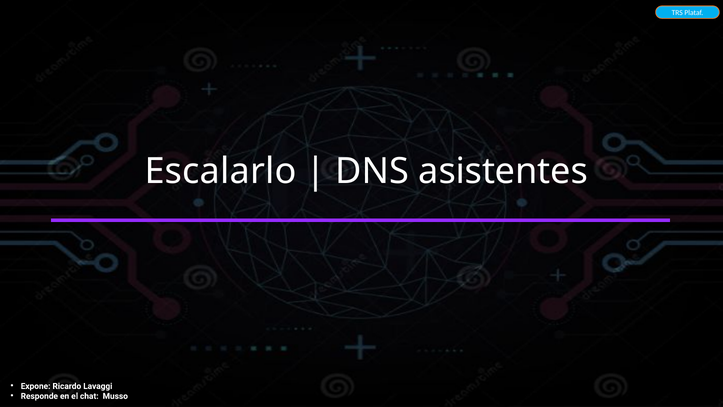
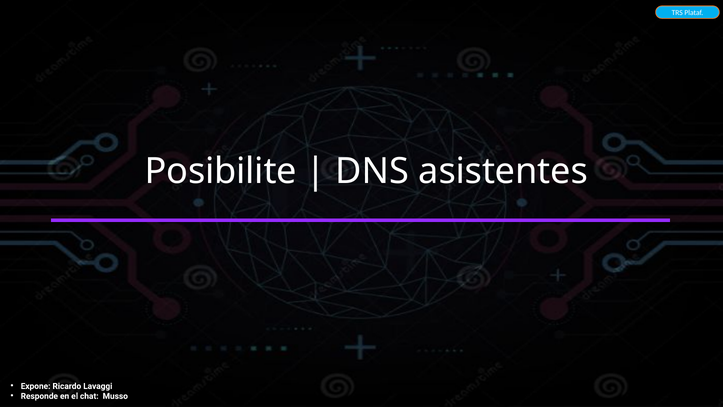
Escalarlo: Escalarlo -> Posibilite (221, 171)
